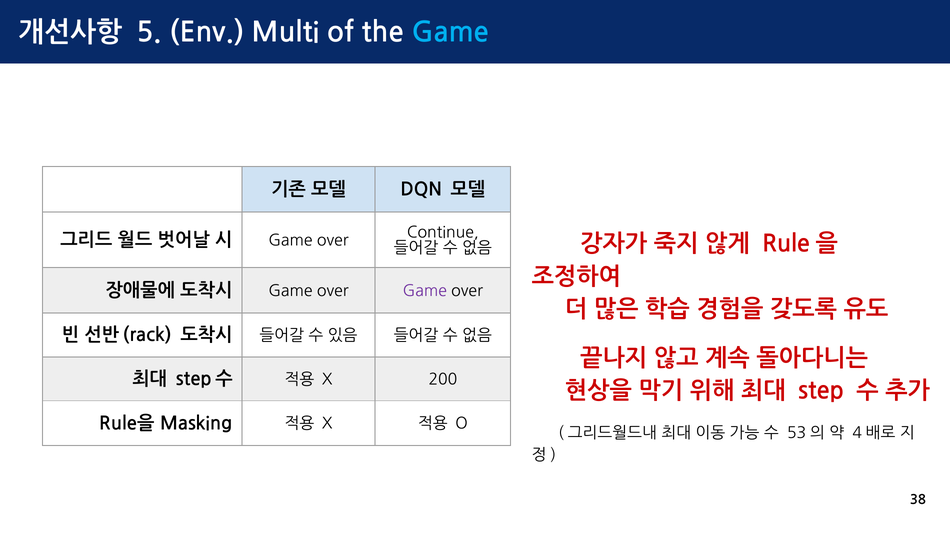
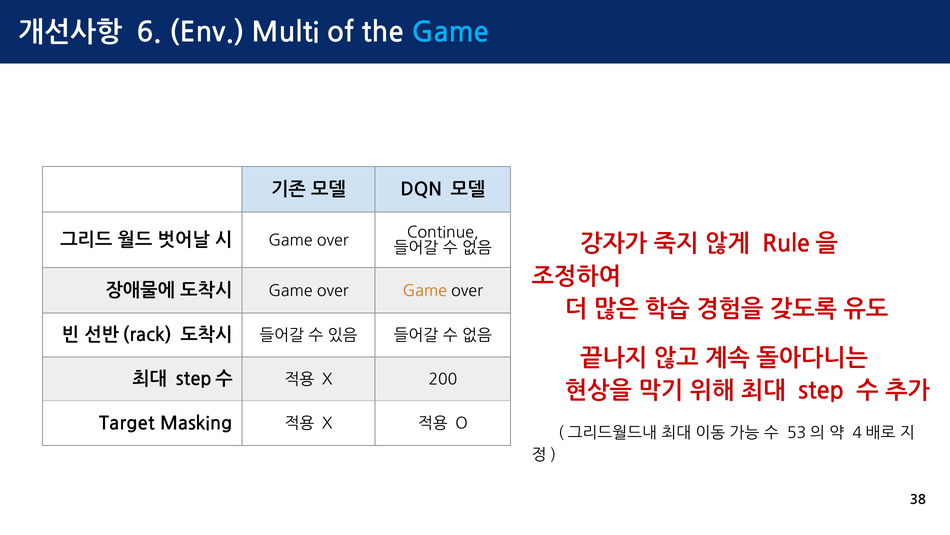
5: 5 -> 6 (149, 33)
Game colour: purple -> orange (425, 291)
Rule을: Rule을 -> Target (127, 423)
